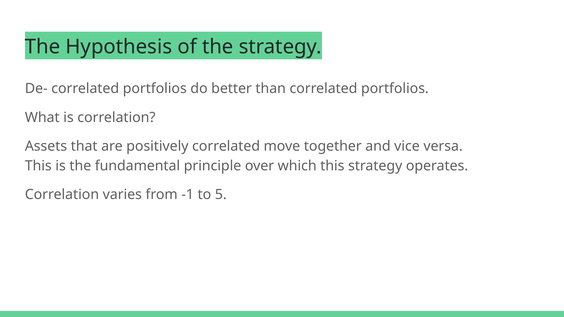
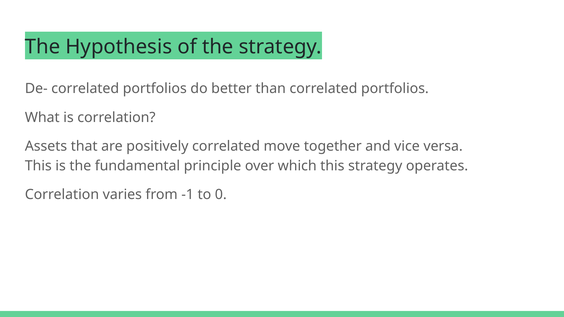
5: 5 -> 0 (221, 195)
